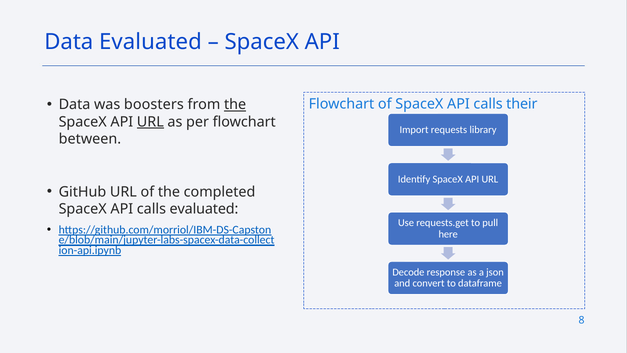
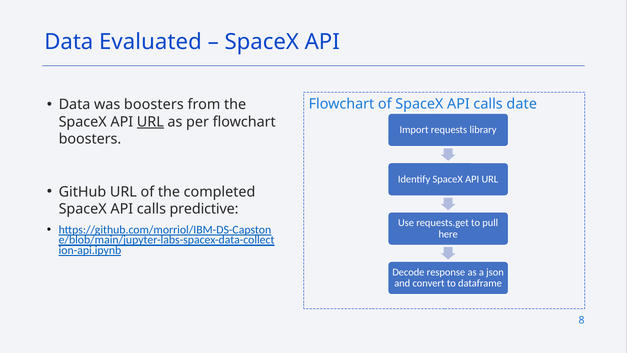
the underline: present -> none (235, 105)
their: their -> date (522, 104)
between: between -> boosters (90, 139)
calls evaluated: evaluated -> predictive (204, 209)
